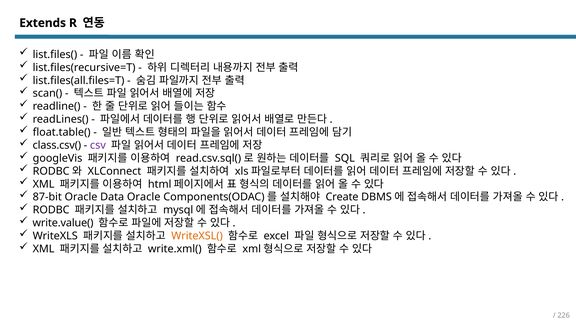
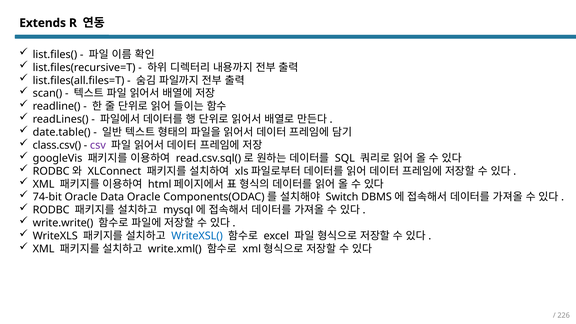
float.table(: float.table( -> date.table( (62, 132)
87-bit: 87-bit -> 74-bit (47, 197)
Create: Create -> Switch (342, 197)
write.value(: write.value( -> write.write( (63, 223)
WriteXSL( colour: orange -> blue (197, 236)
